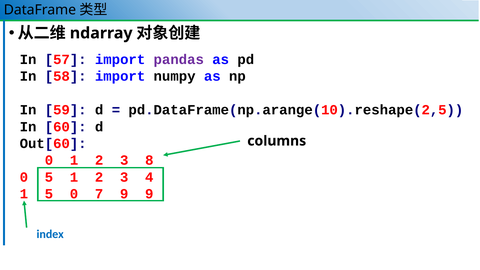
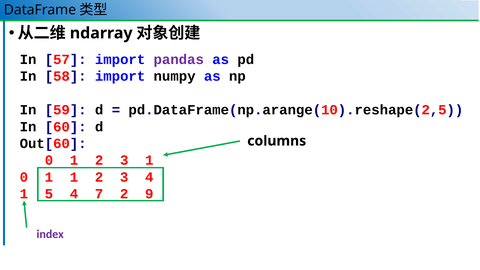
3 8: 8 -> 1 (149, 160)
5: 5 -> 1 (49, 177)
5 0: 0 -> 4 (74, 194)
7 9: 9 -> 2 (124, 194)
index colour: blue -> purple (50, 234)
